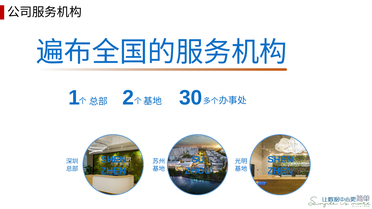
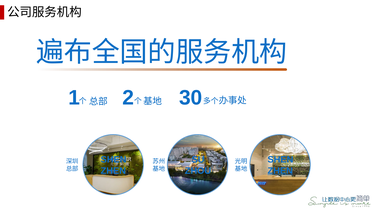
ZHEN underline: present -> none (113, 171)
